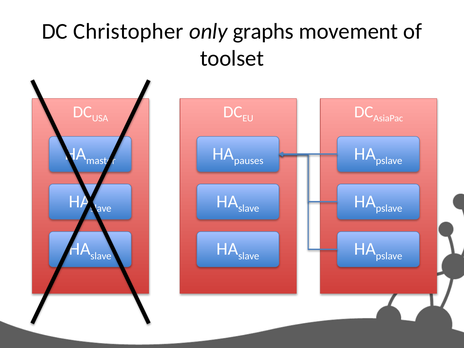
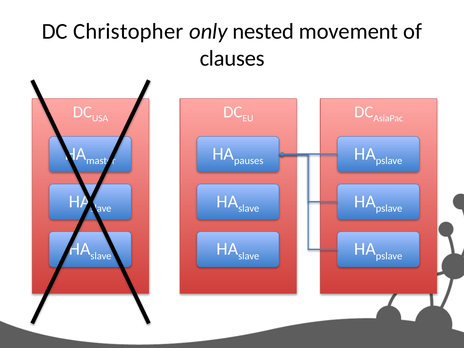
graphs: graphs -> nested (263, 31)
toolset: toolset -> clauses (232, 58)
